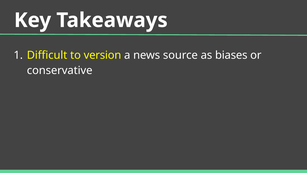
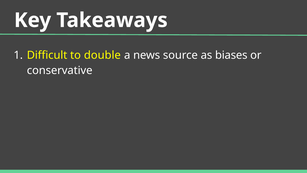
version: version -> double (102, 55)
